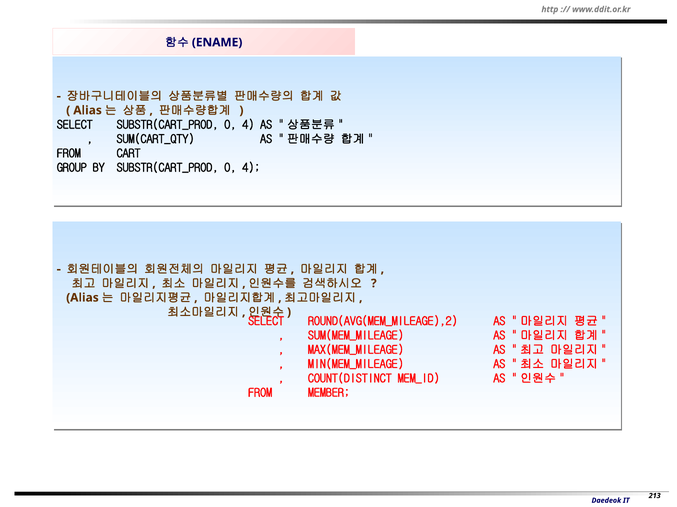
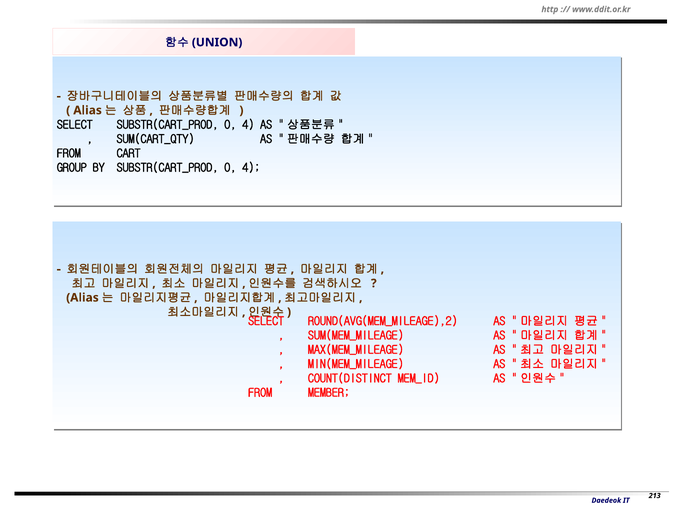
ENAME: ENAME -> UNION (217, 42)
